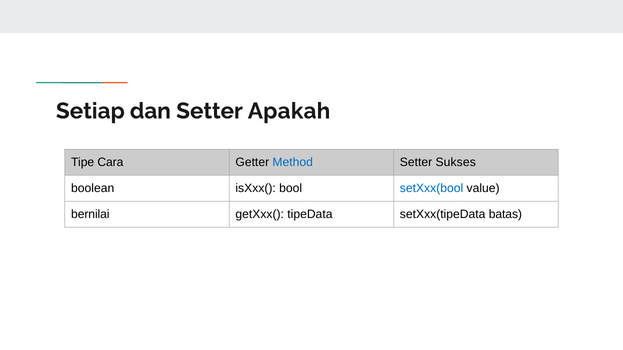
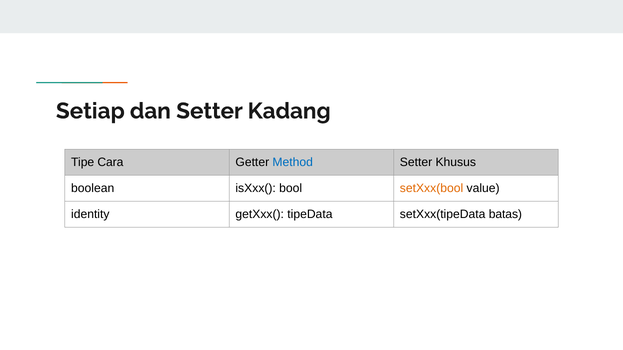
Apakah: Apakah -> Kadang (289, 111)
Sukses: Sukses -> Khusus (456, 162)
setXxx(bool colour: blue -> orange (432, 189)
bernilai: bernilai -> identity (90, 215)
